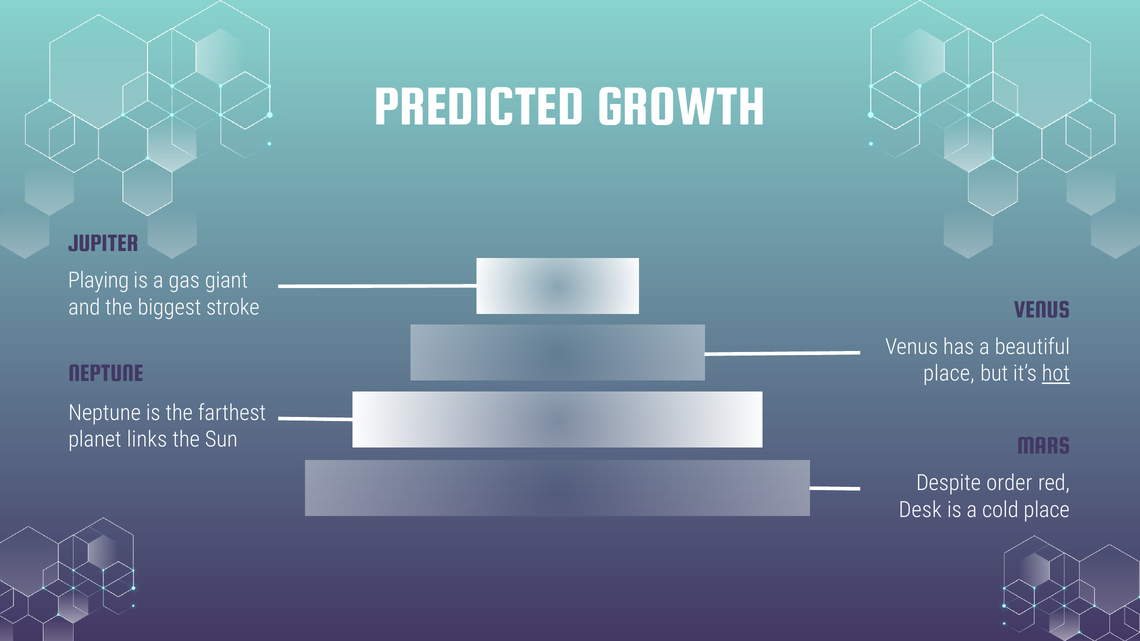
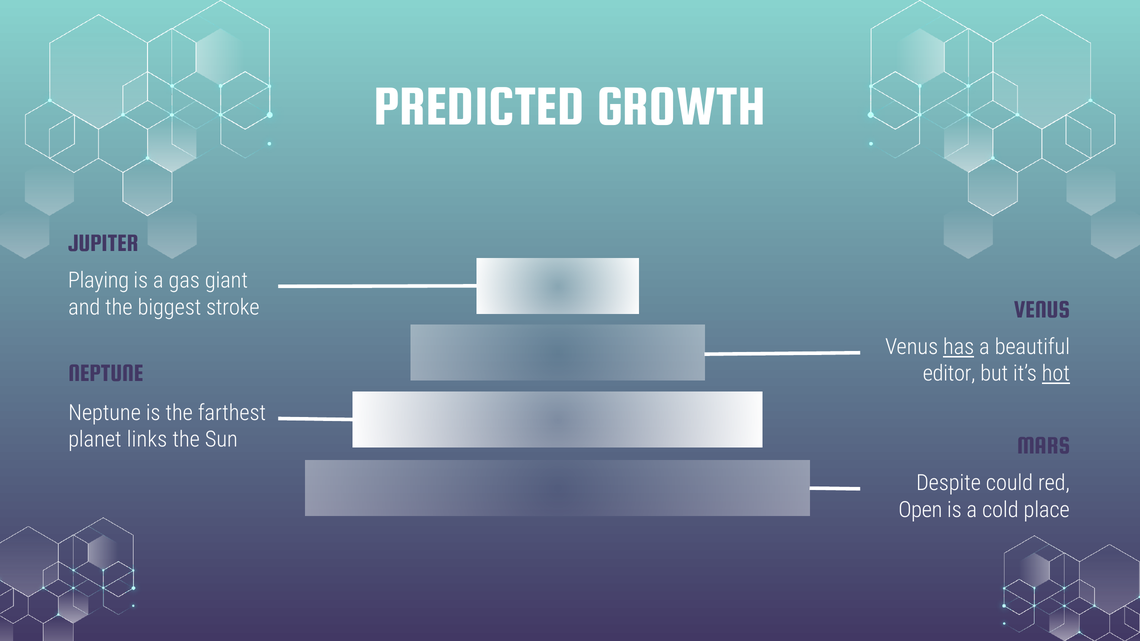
has underline: none -> present (959, 347)
place: place -> editor (949, 374)
order: order -> could (1010, 483)
Desk: Desk -> Open (920, 510)
